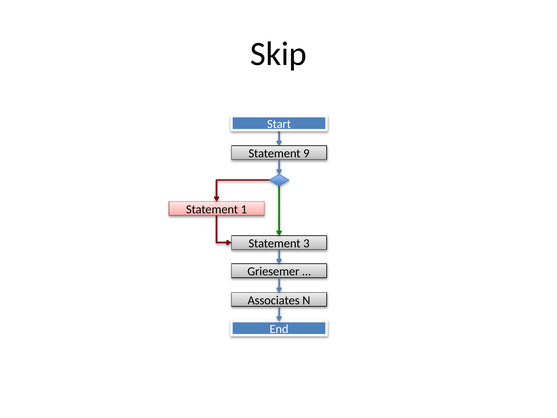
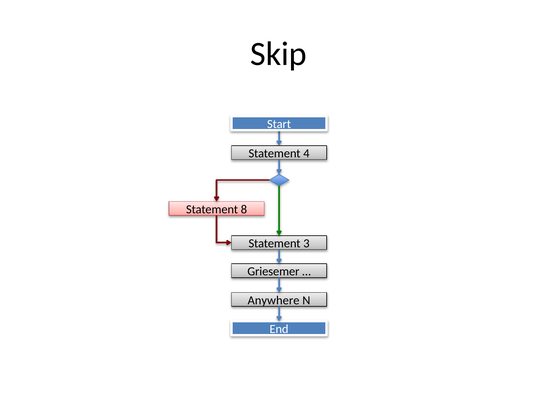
9: 9 -> 4 (306, 153)
1: 1 -> 8 (244, 209)
Associates: Associates -> Anywhere (274, 300)
